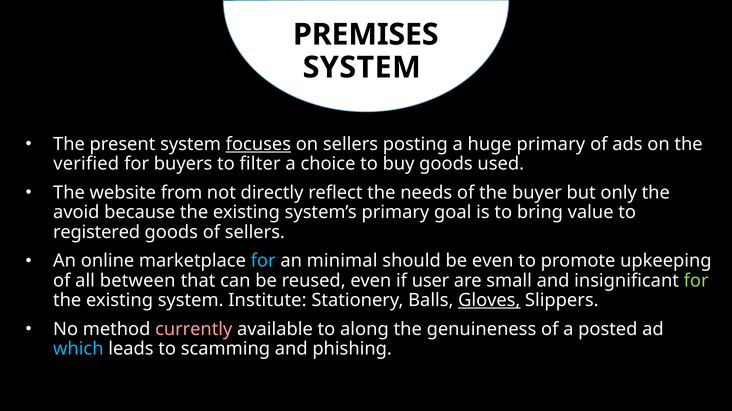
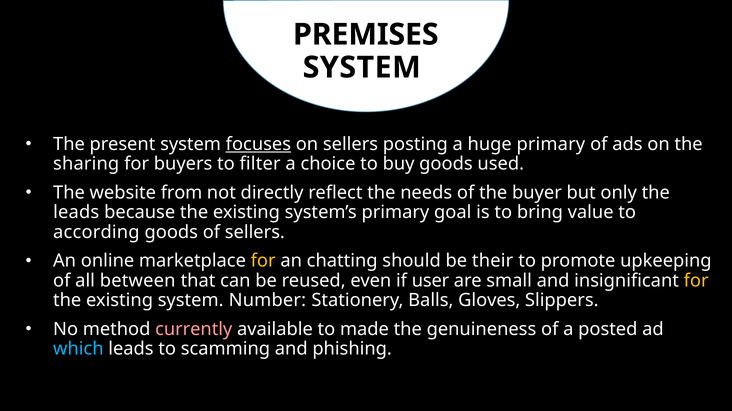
verified: verified -> sharing (86, 164)
avoid: avoid -> leads (76, 213)
registered: registered -> according (96, 232)
for colour: light blue -> yellow (263, 261)
minimal: minimal -> chatting (342, 261)
be even: even -> their (493, 261)
for colour: light green -> yellow (696, 281)
Institute: Institute -> Number (267, 301)
Gloves underline: present -> none (489, 301)
along: along -> made (364, 330)
